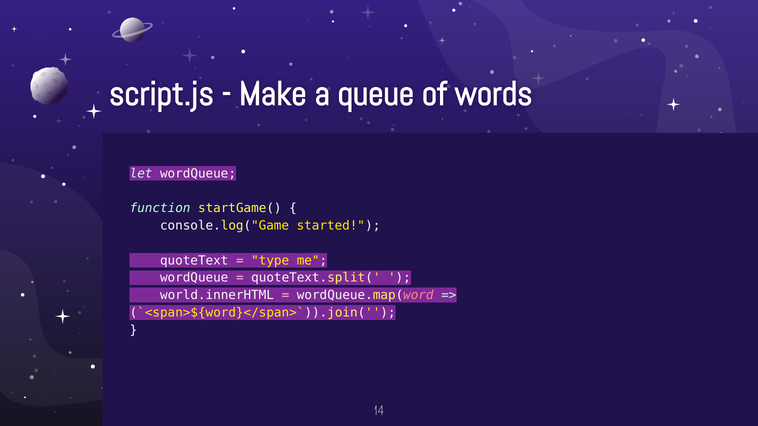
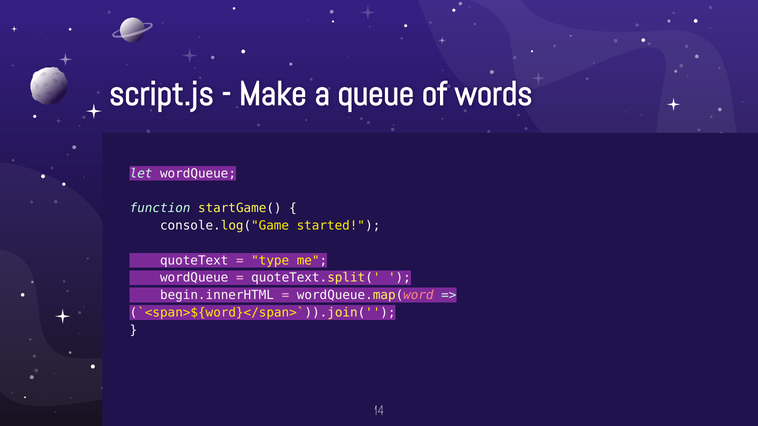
world.innerHTML: world.innerHTML -> begin.innerHTML (217, 296)
